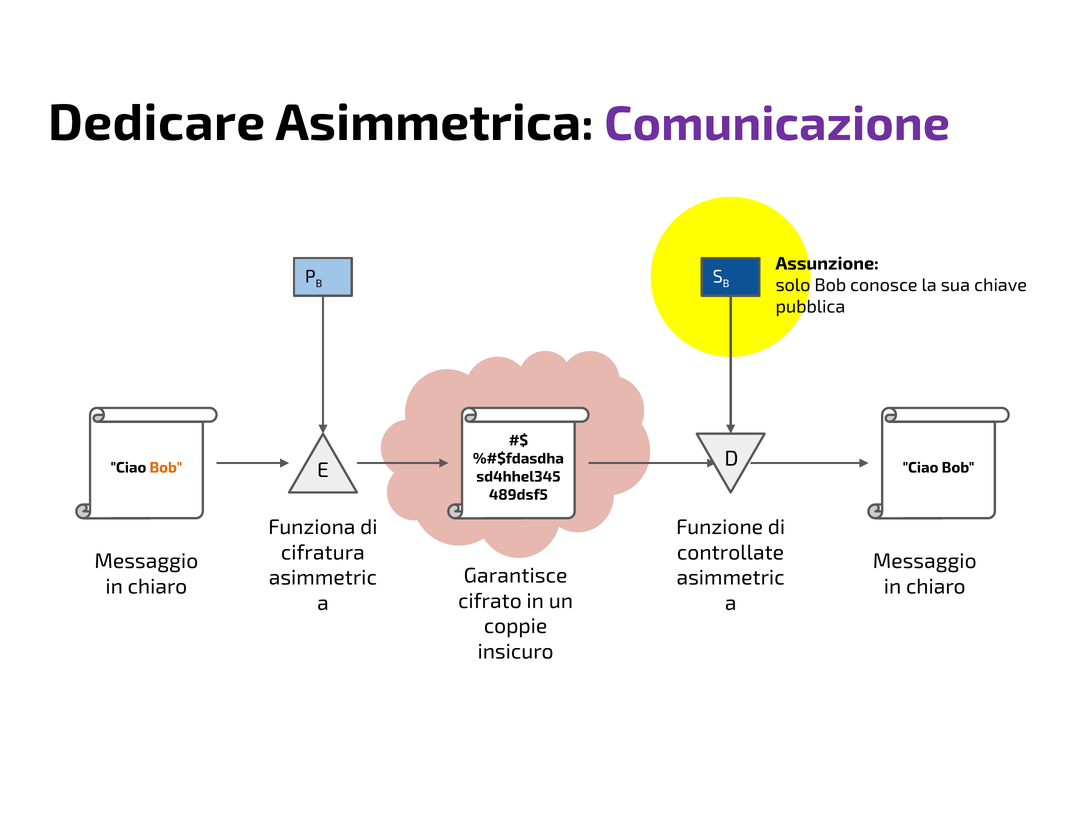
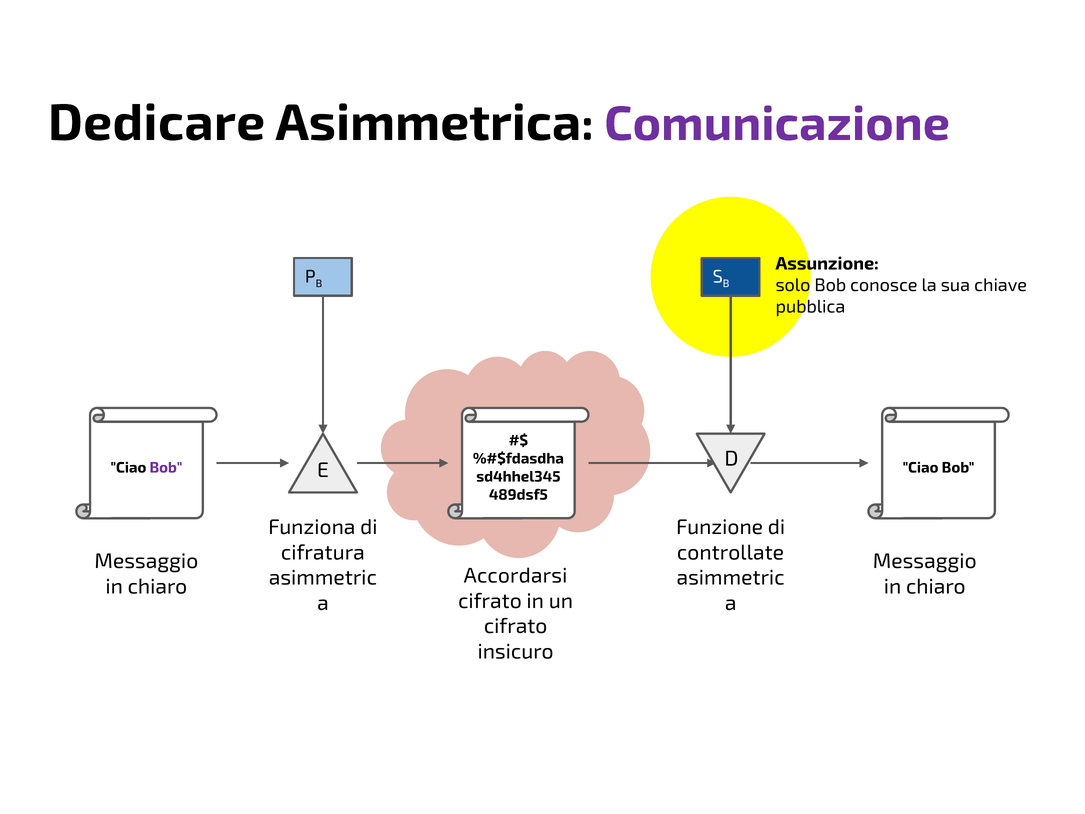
Bob colour: orange -> purple (166, 467)
Garantisce: Garantisce -> Accordarsi (516, 576)
coppie: coppie -> cifrato (516, 626)
